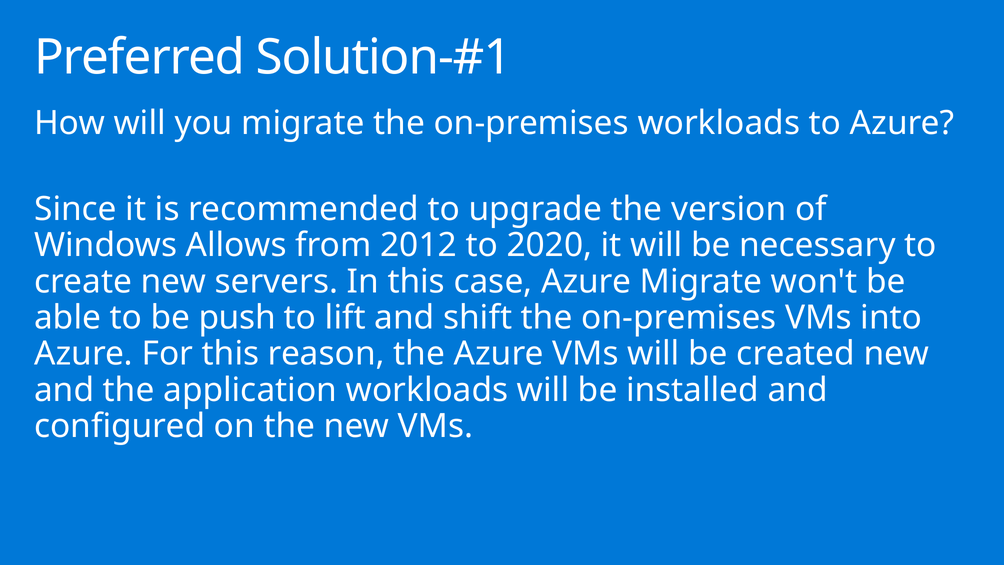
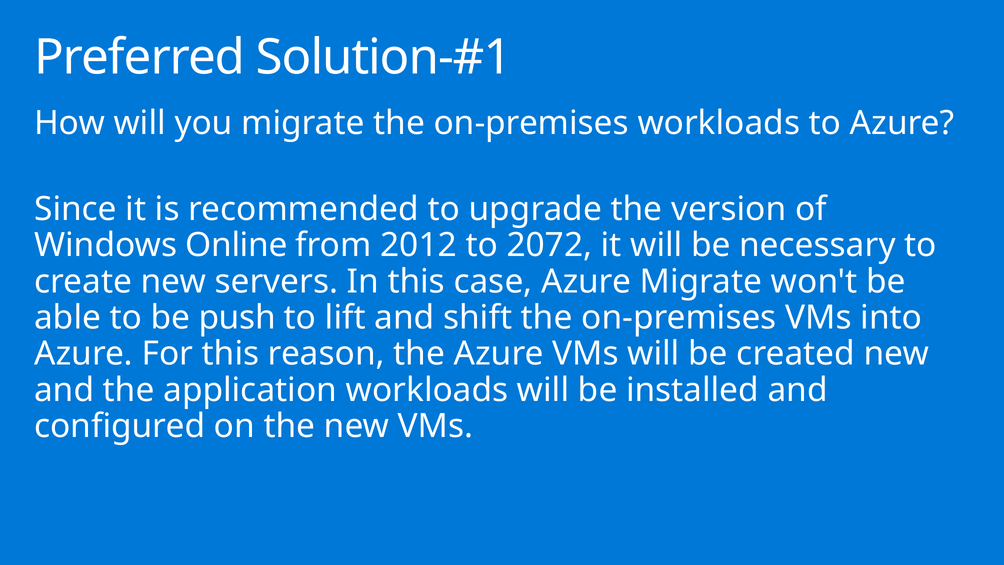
Allows: Allows -> Online (236, 245)
2020: 2020 -> 2072 (549, 245)
